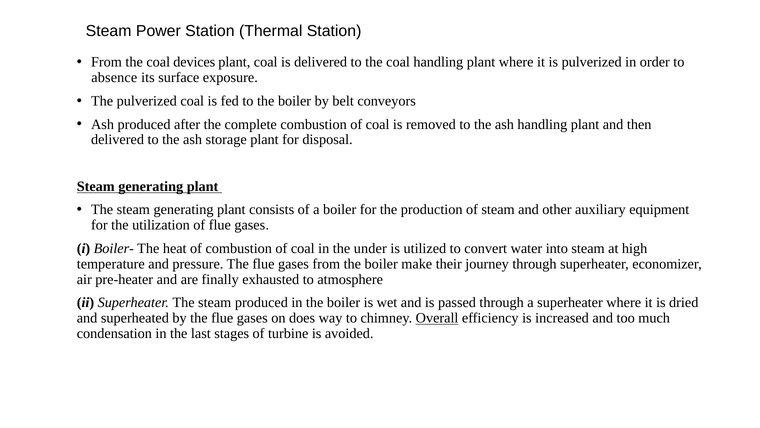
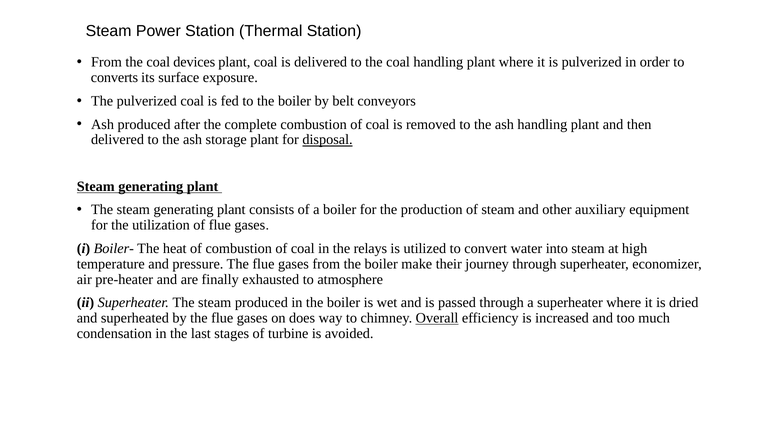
absence: absence -> converts (114, 78)
disposal underline: none -> present (328, 140)
under: under -> relays (370, 248)
